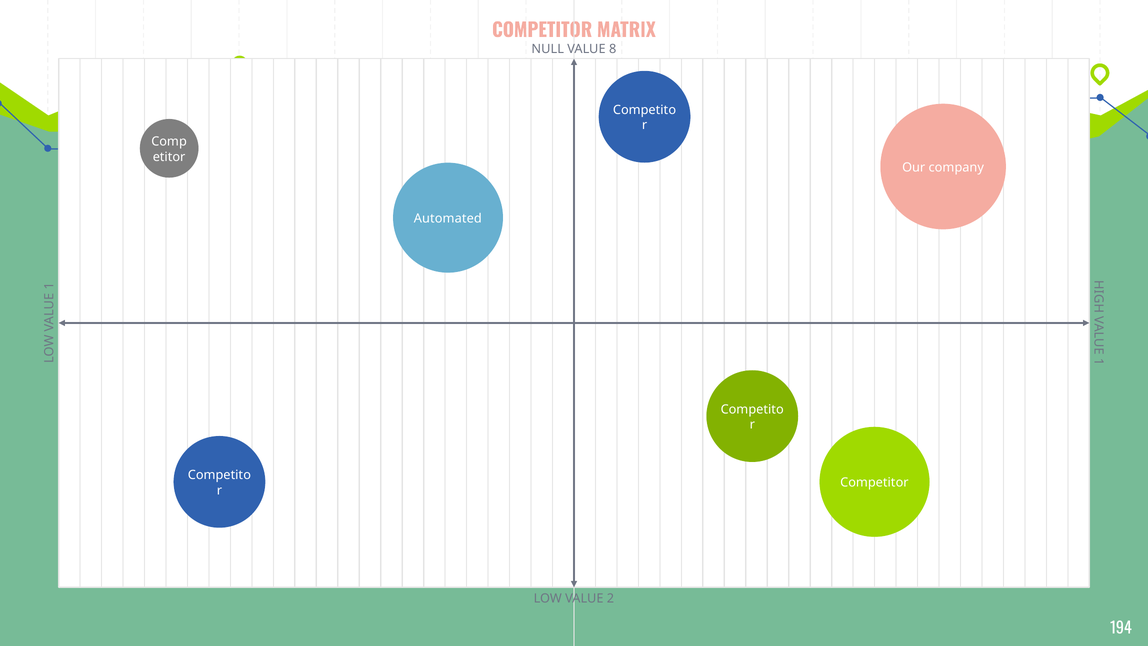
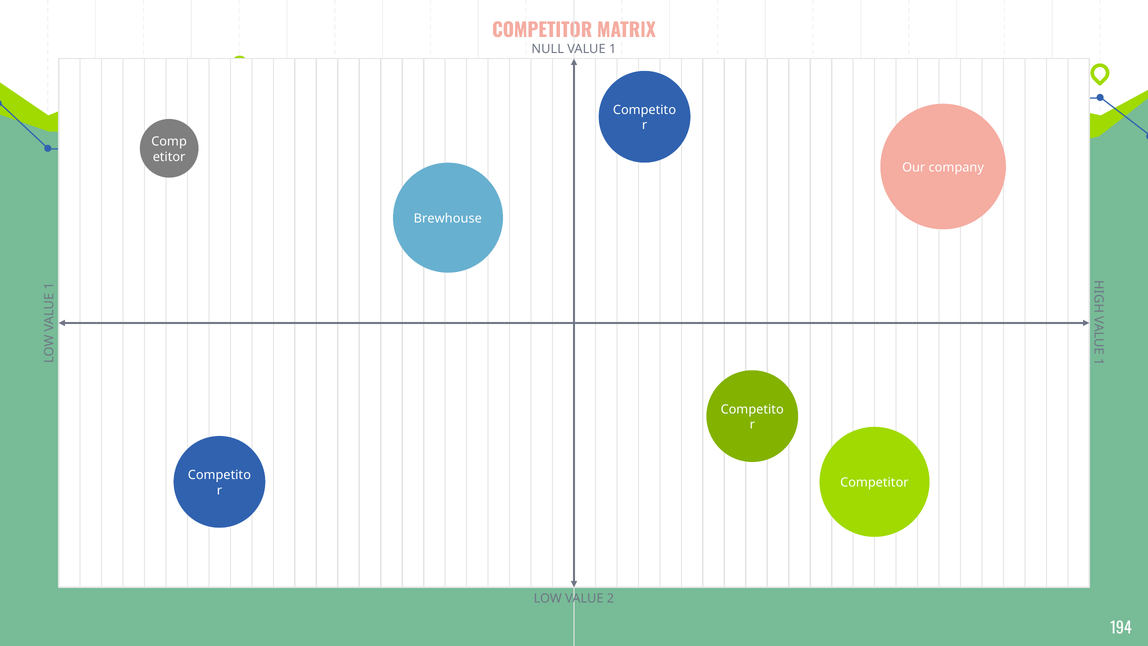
VALUE 8: 8 -> 1 (613, 49)
Automated: Automated -> Brewhouse (448, 218)
